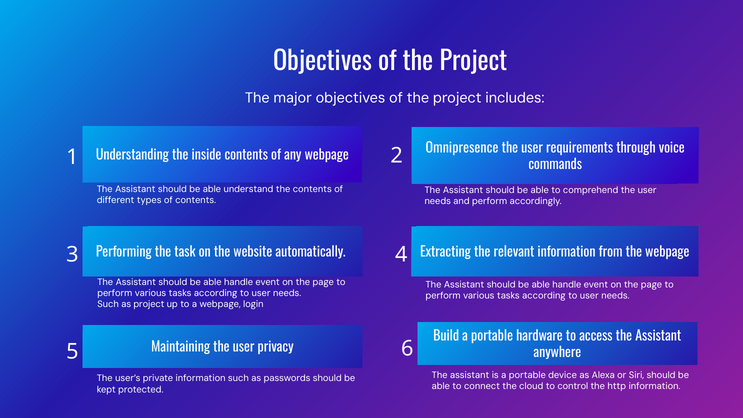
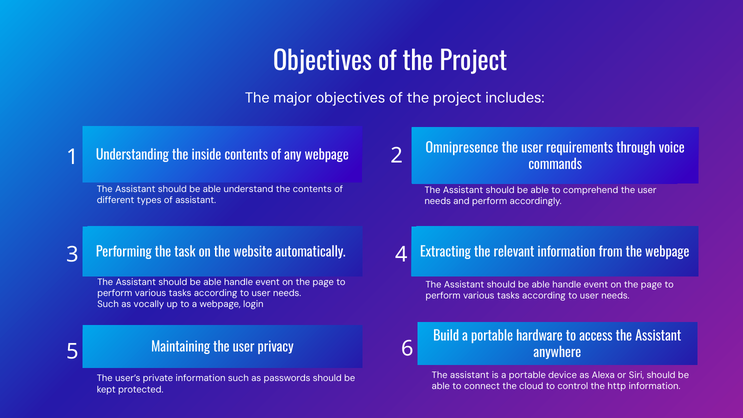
of contents: contents -> assistant (196, 200)
as project: project -> vocally (149, 304)
